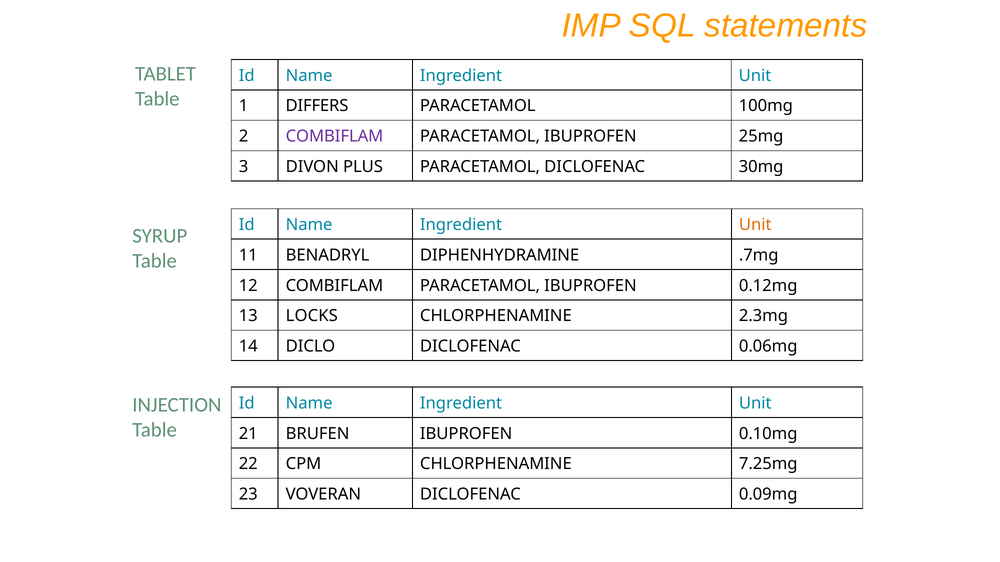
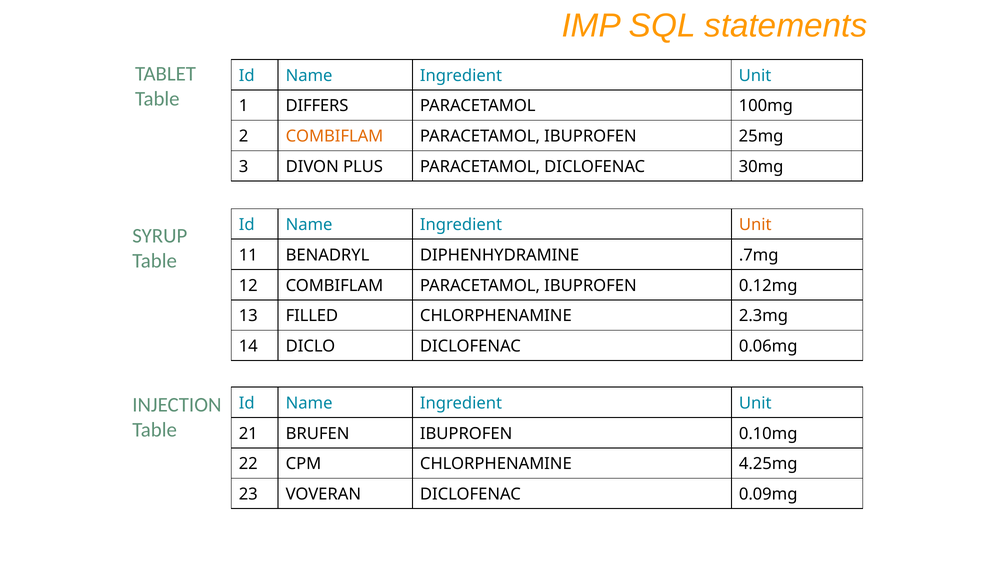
COMBIFLAM colour: purple -> orange (334, 136)
LOCKS: LOCKS -> FILLED (312, 316)
7.25mg: 7.25mg -> 4.25mg (768, 464)
